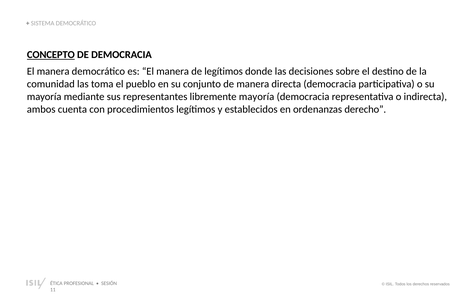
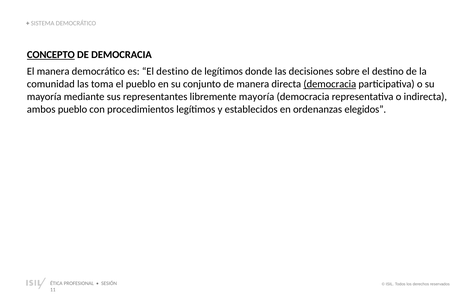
es El manera: manera -> destino (173, 71)
democracia underline: none -> present (330, 84)
ambos cuenta: cuenta -> pueblo (72, 109)
derecho: derecho -> elegidos (365, 109)
